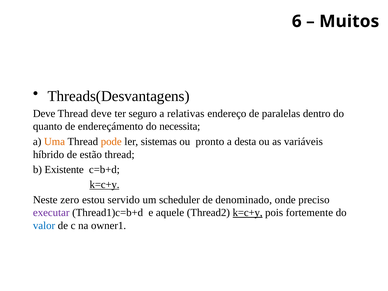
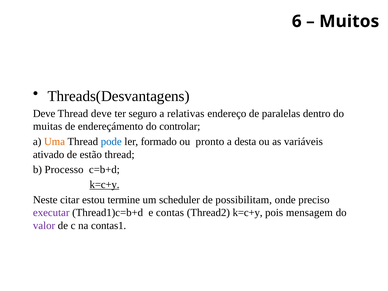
quanto: quanto -> muitas (48, 126)
necessita: necessita -> controlar (180, 126)
pode colour: orange -> blue (111, 142)
sistemas: sistemas -> formado (159, 142)
híbrido: híbrido -> ativado (49, 154)
Existente: Existente -> Processo (64, 170)
zero: zero -> citar (70, 200)
servido: servido -> termine (124, 200)
denominado: denominado -> possibilitam (244, 200)
aquele: aquele -> contas (170, 213)
k=c+y underline: present -> none (248, 213)
fortemente: fortemente -> mensagem (309, 213)
valor colour: blue -> purple (44, 226)
owner1: owner1 -> contas1 (109, 226)
